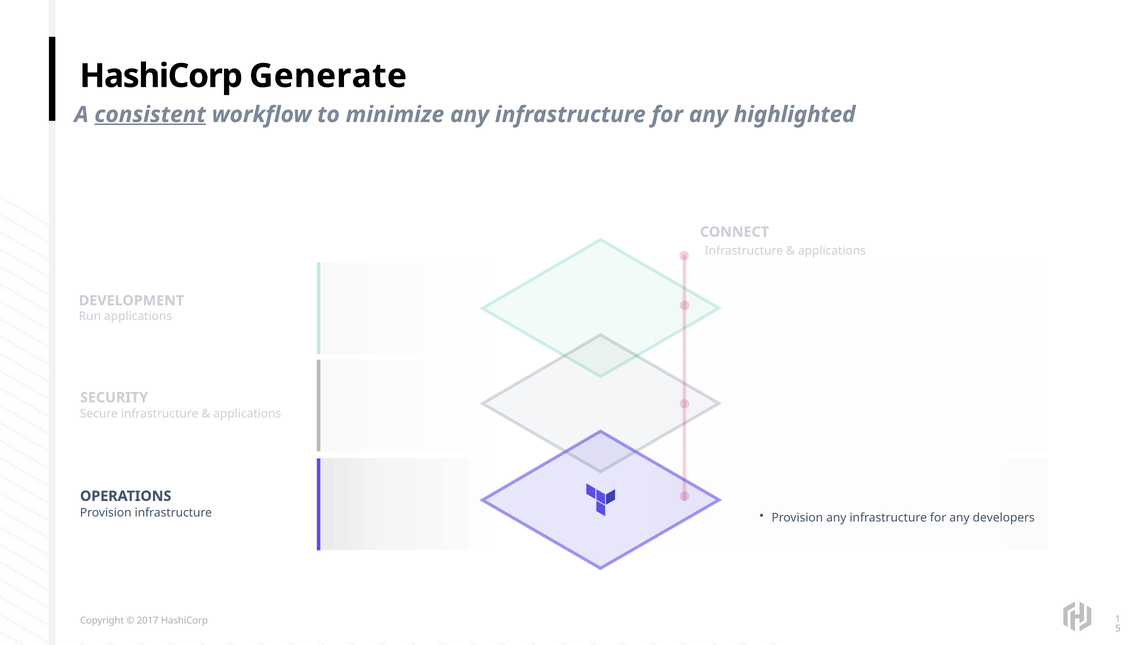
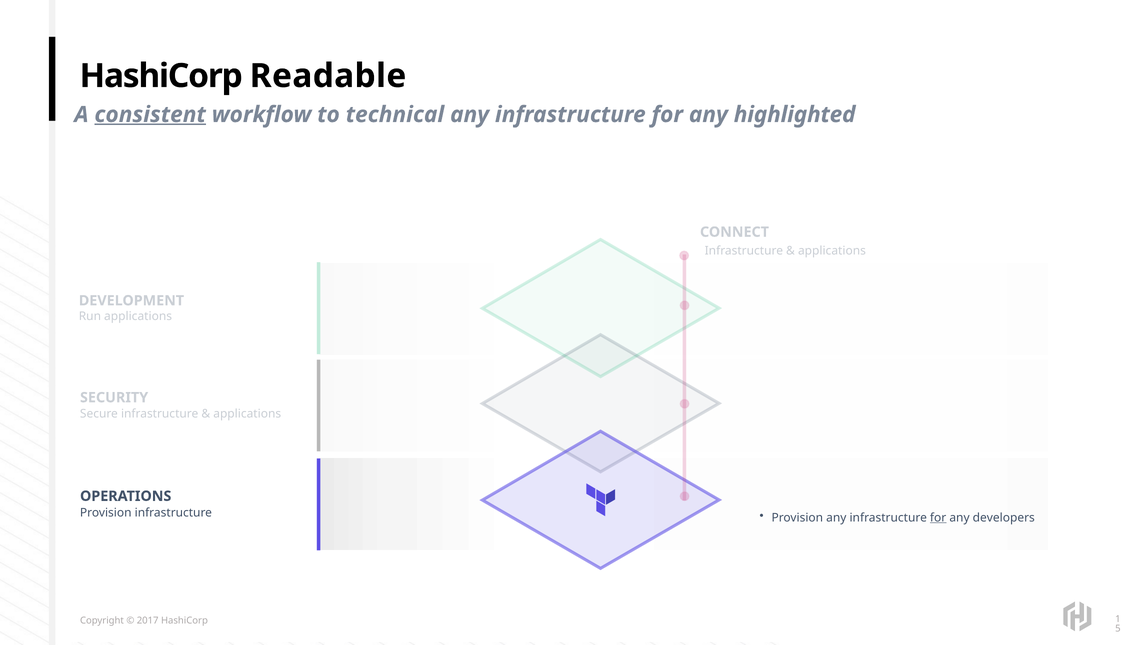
Generate: Generate -> Readable (328, 76)
minimize: minimize -> technical (395, 115)
for underline: none -> present (938, 518)
